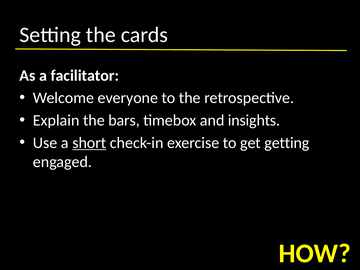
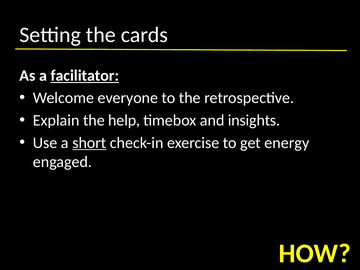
facilitator underline: none -> present (85, 76)
bars: bars -> help (124, 120)
getting: getting -> energy (287, 143)
